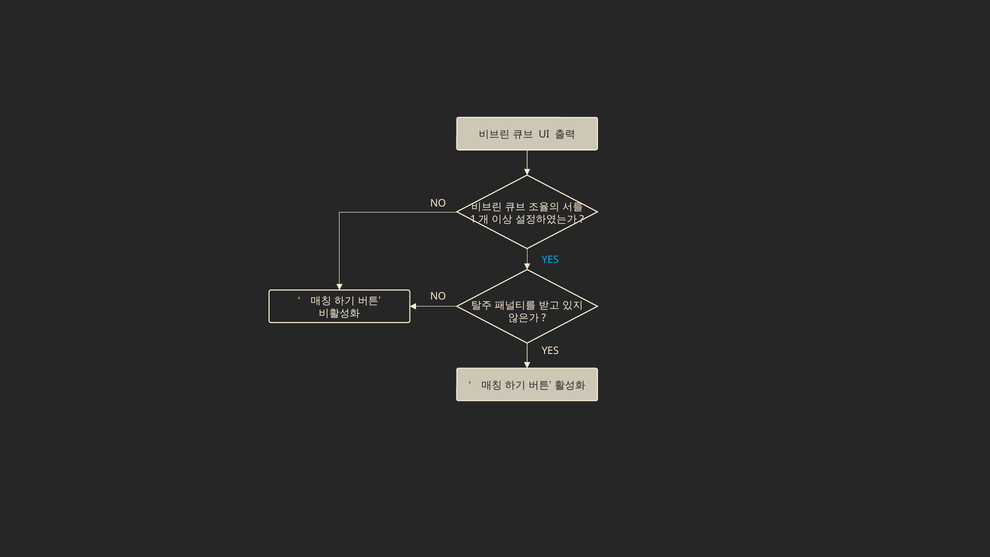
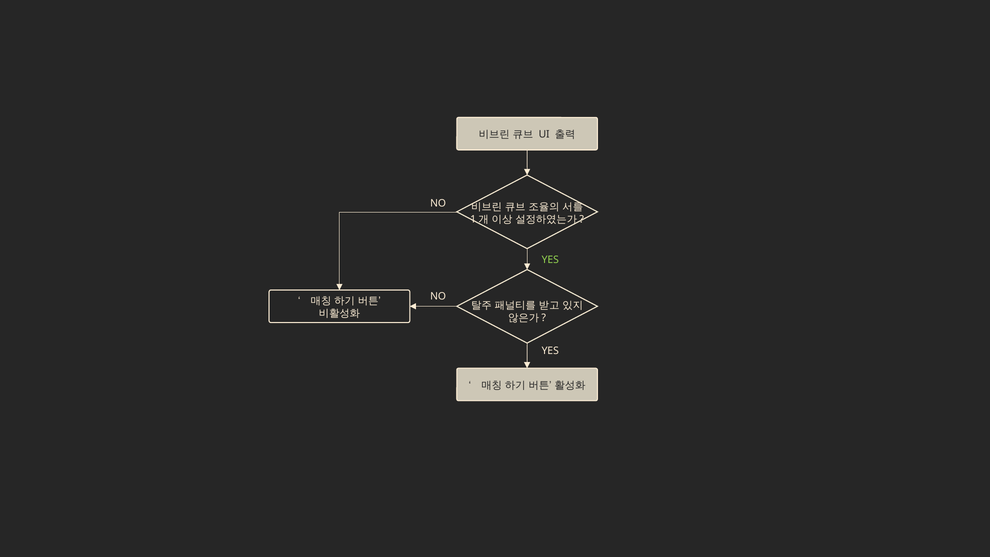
YES colour: light blue -> light green (550, 260)
